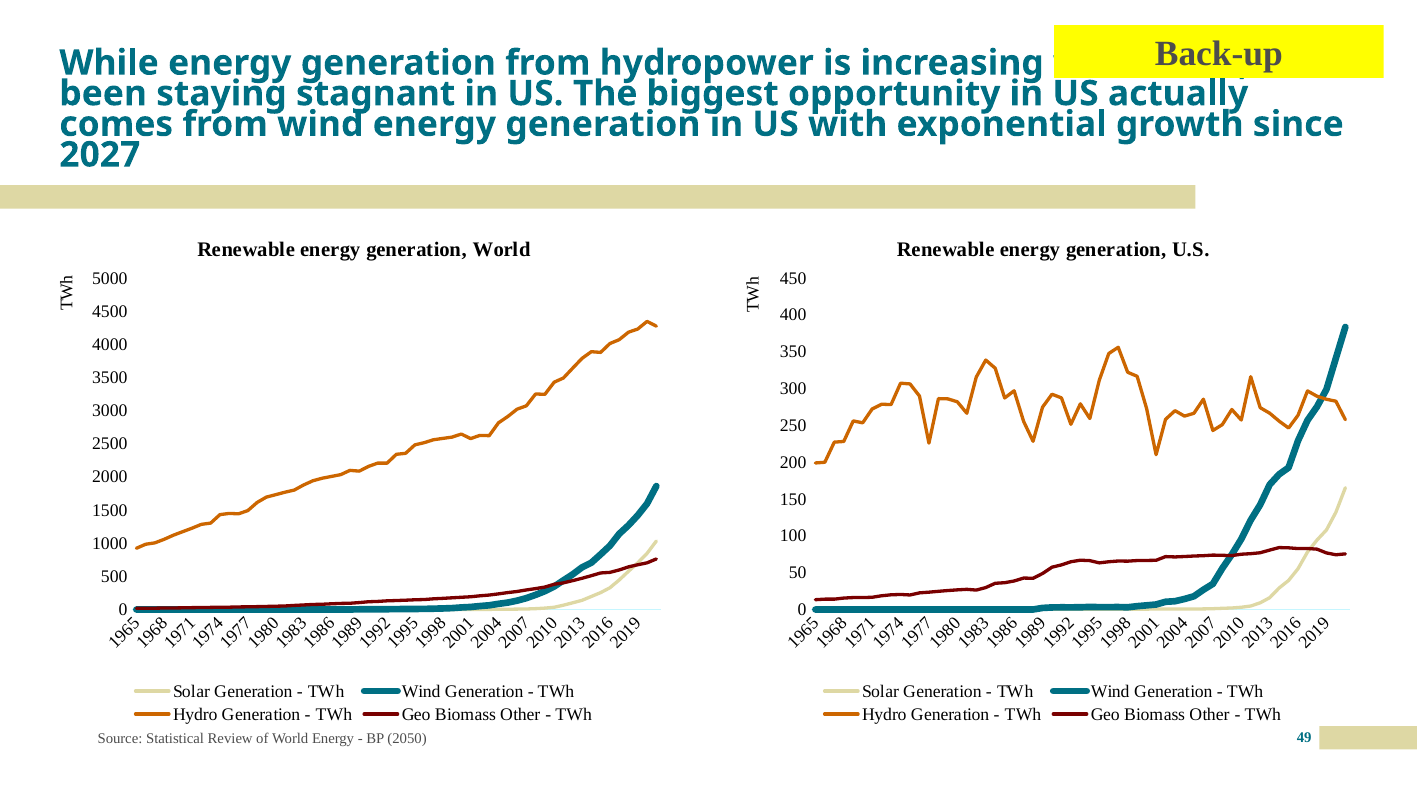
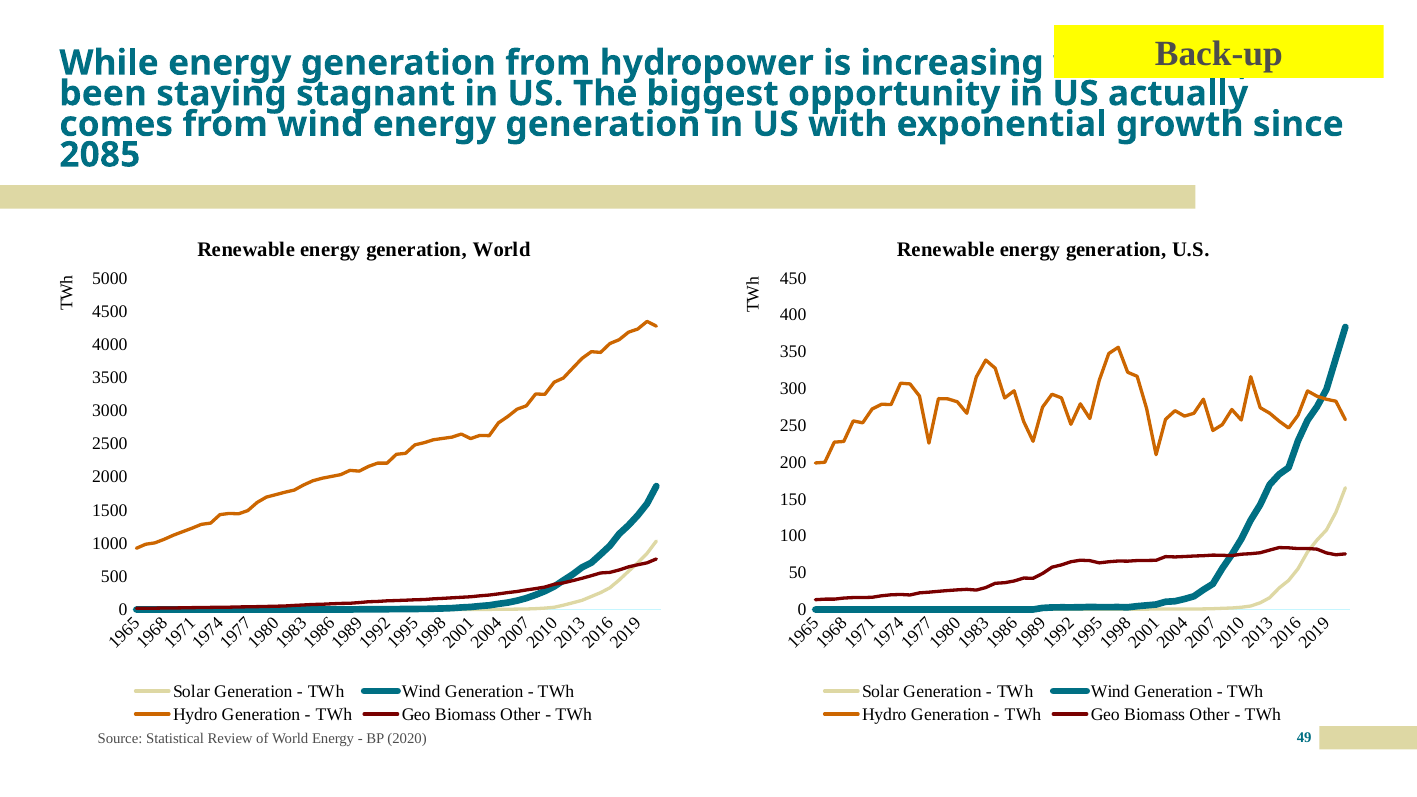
2027: 2027 -> 2085 (100, 155)
2050: 2050 -> 2020 (407, 739)
